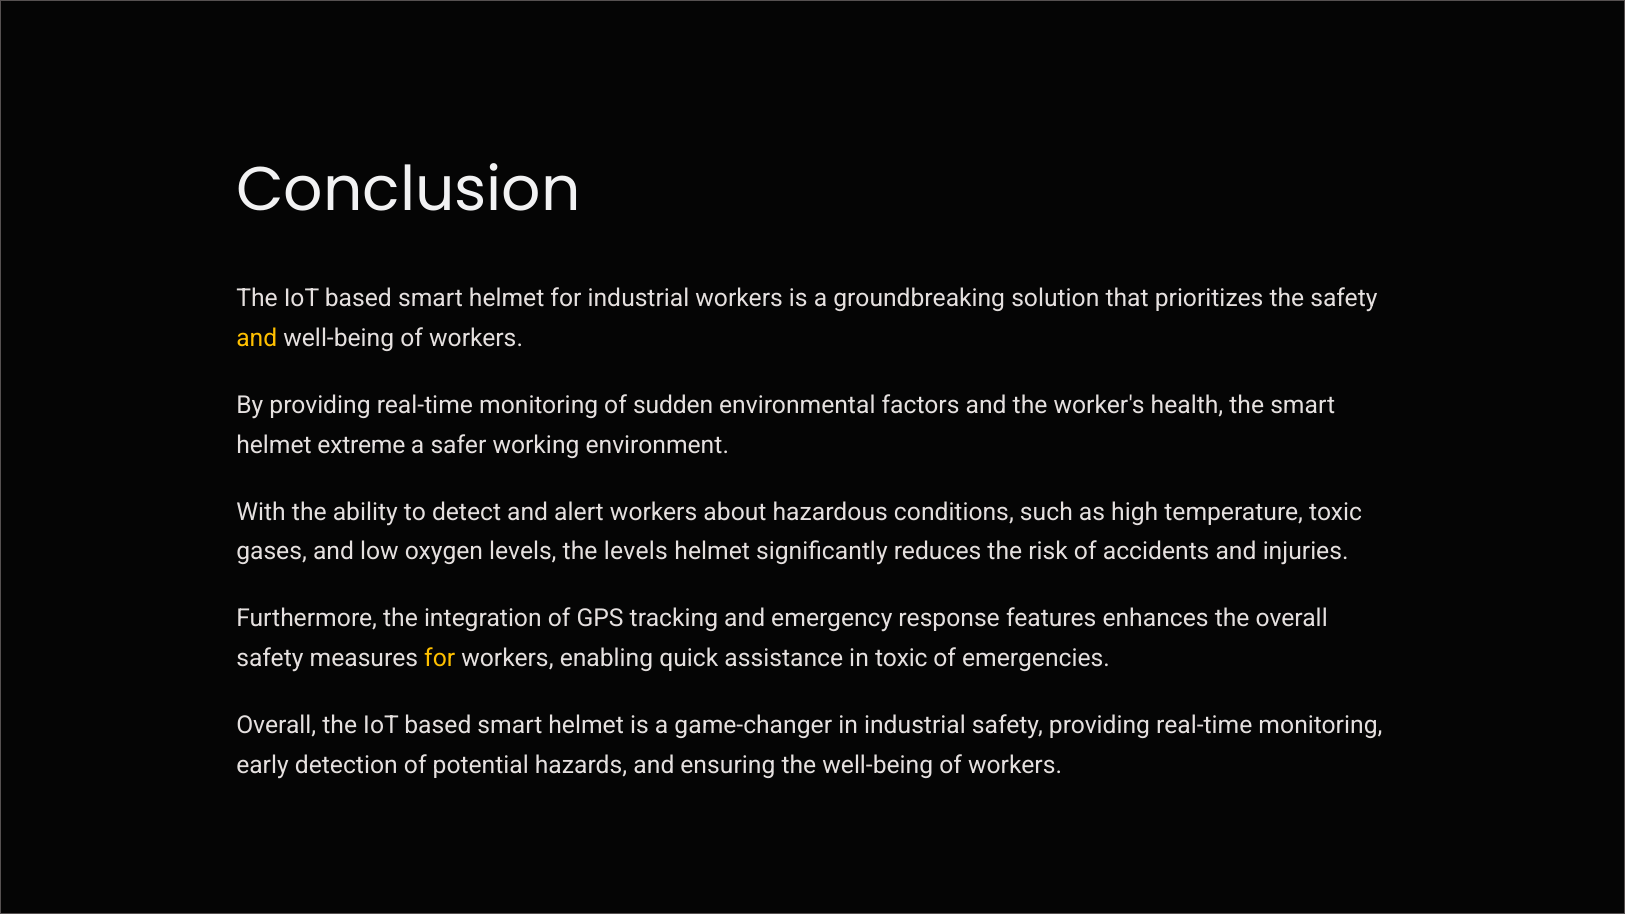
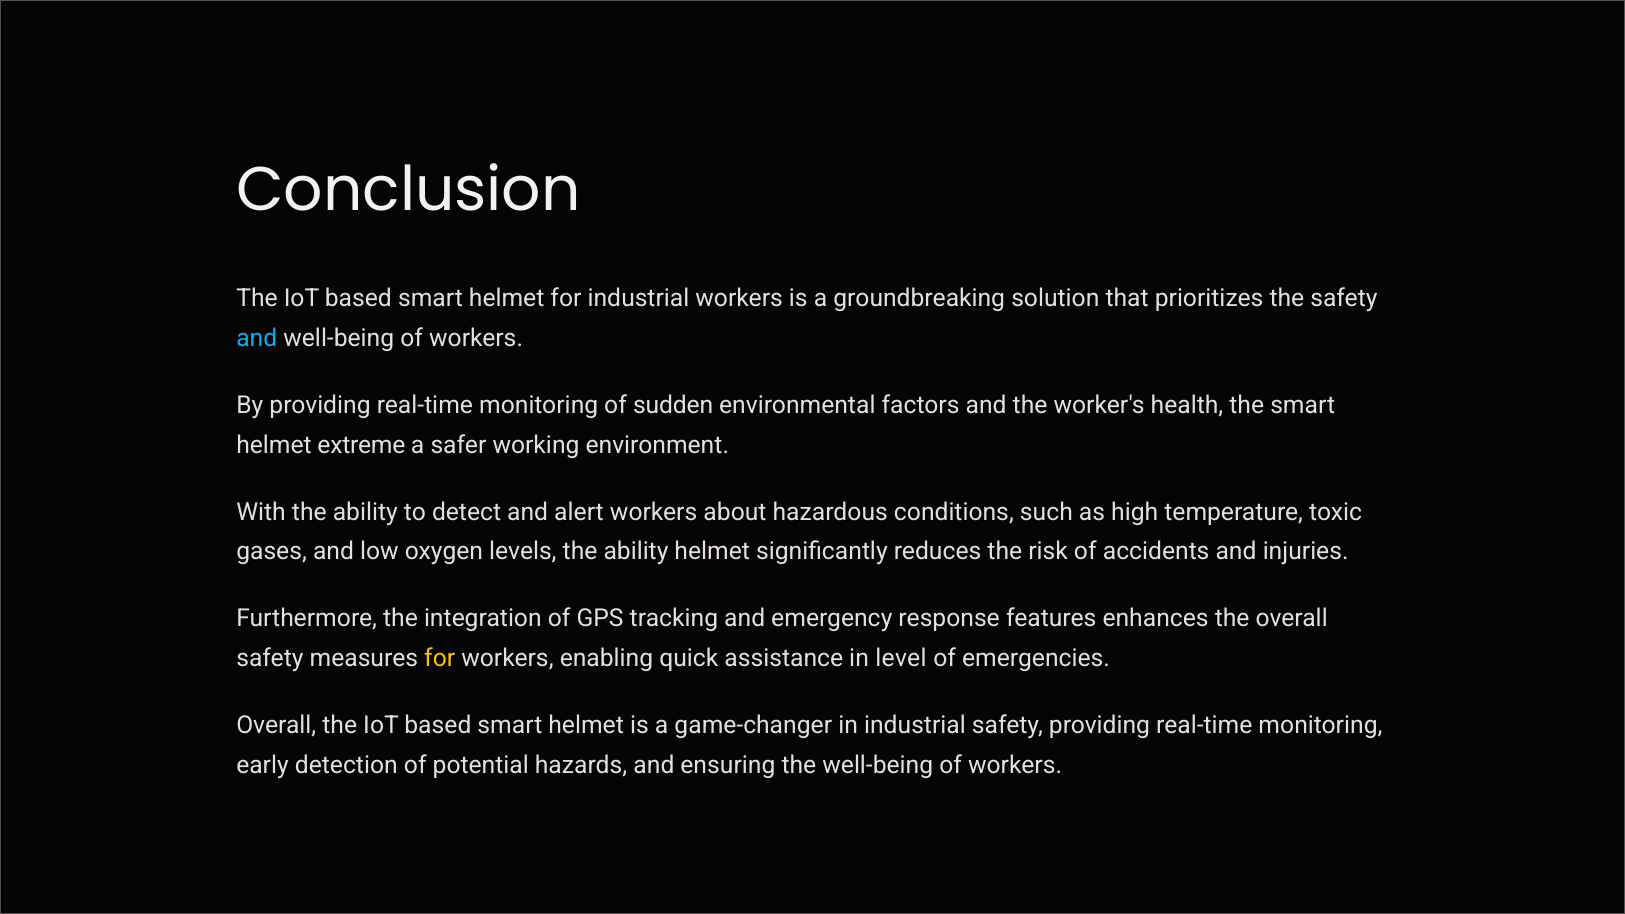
and colour: yellow -> light blue (257, 338)
levels the levels: levels -> ability (636, 552)
in toxic: toxic -> level (901, 658)
